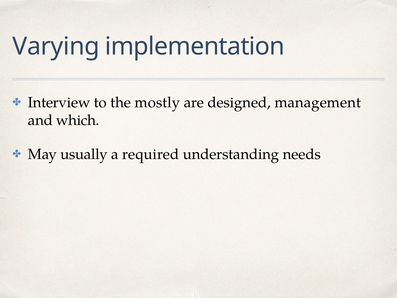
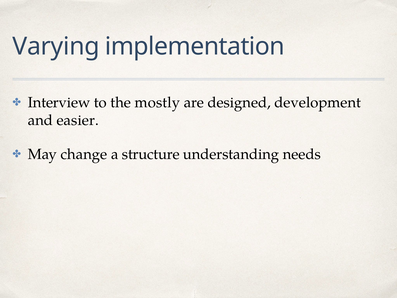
management: management -> development (318, 103)
which: which -> easier (78, 120)
usually: usually -> change (84, 154)
required: required -> structure (151, 154)
